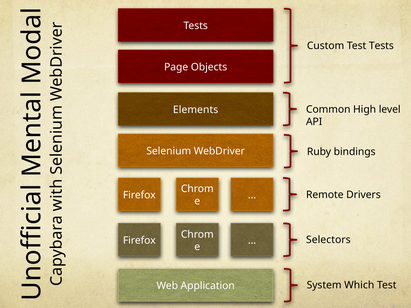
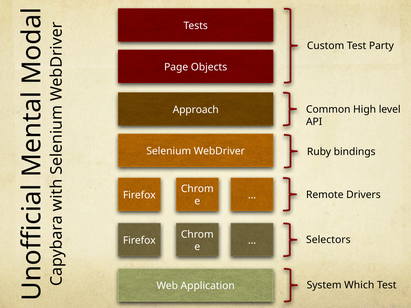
Test Tests: Tests -> Party (381, 46)
Elements: Elements -> Approach (196, 110)
